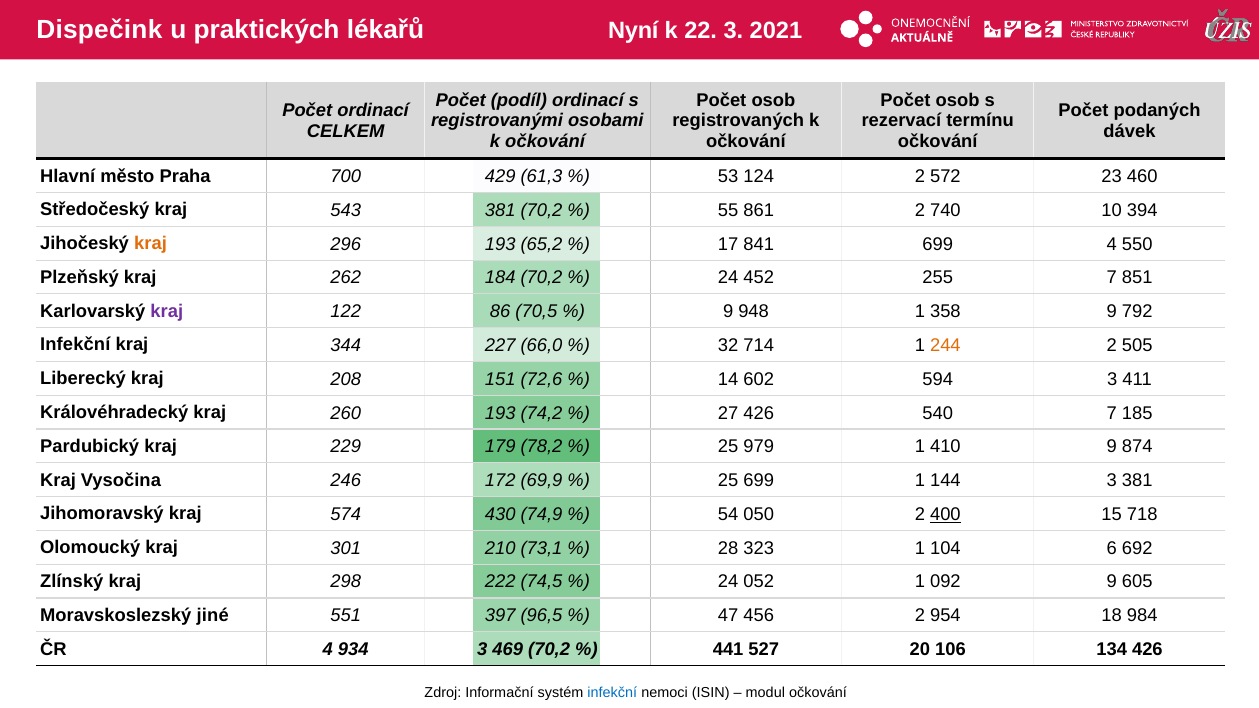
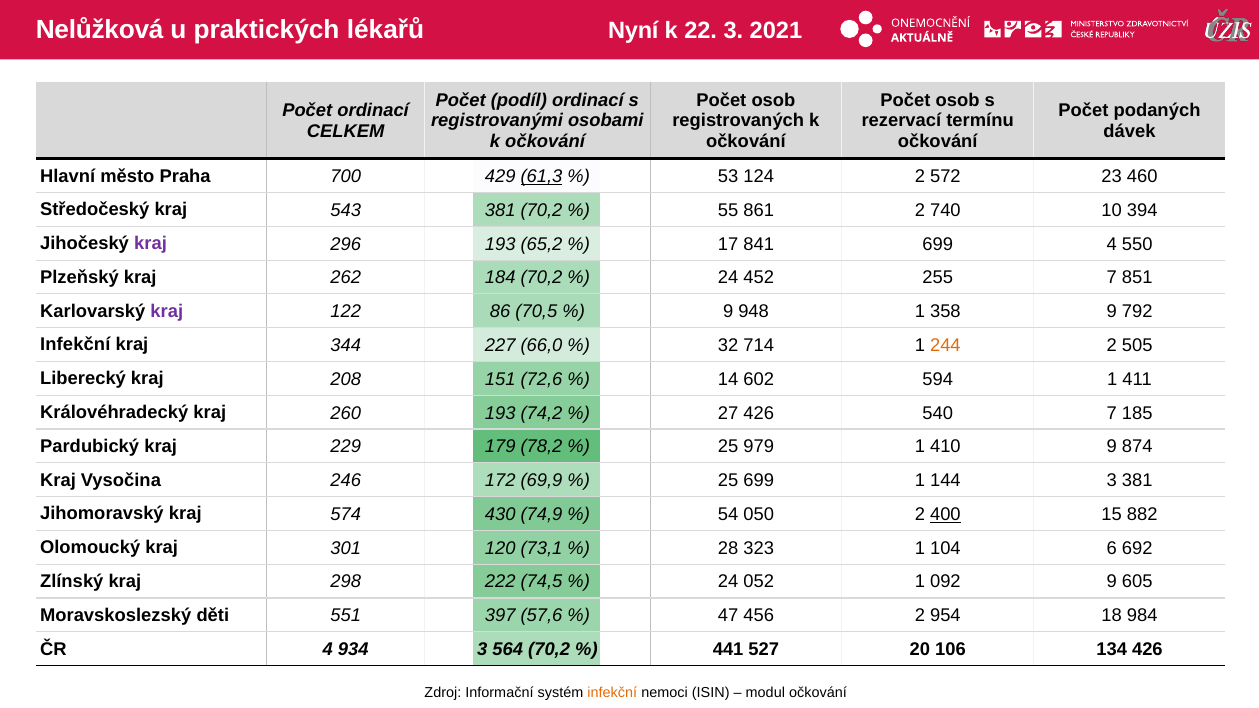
Dispečink: Dispečink -> Nelůžková (100, 30)
61,3 underline: none -> present (541, 177)
kraj colour: orange -> purple (150, 244)
594 3: 3 -> 1 (1112, 379)
718: 718 -> 882 (1142, 514)
210: 210 -> 120 (500, 548)
jiné: jiné -> děti (213, 615)
96,5: 96,5 -> 57,6 (541, 616)
469: 469 -> 564 (508, 650)
infekční colour: blue -> orange (612, 693)
